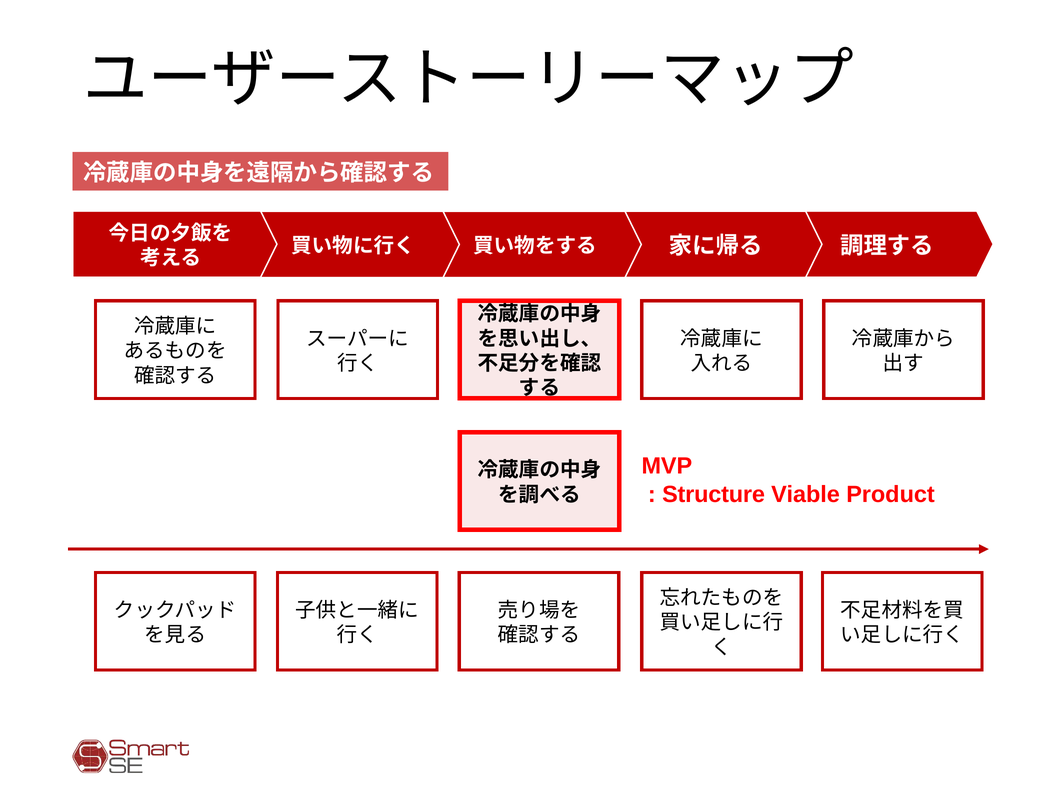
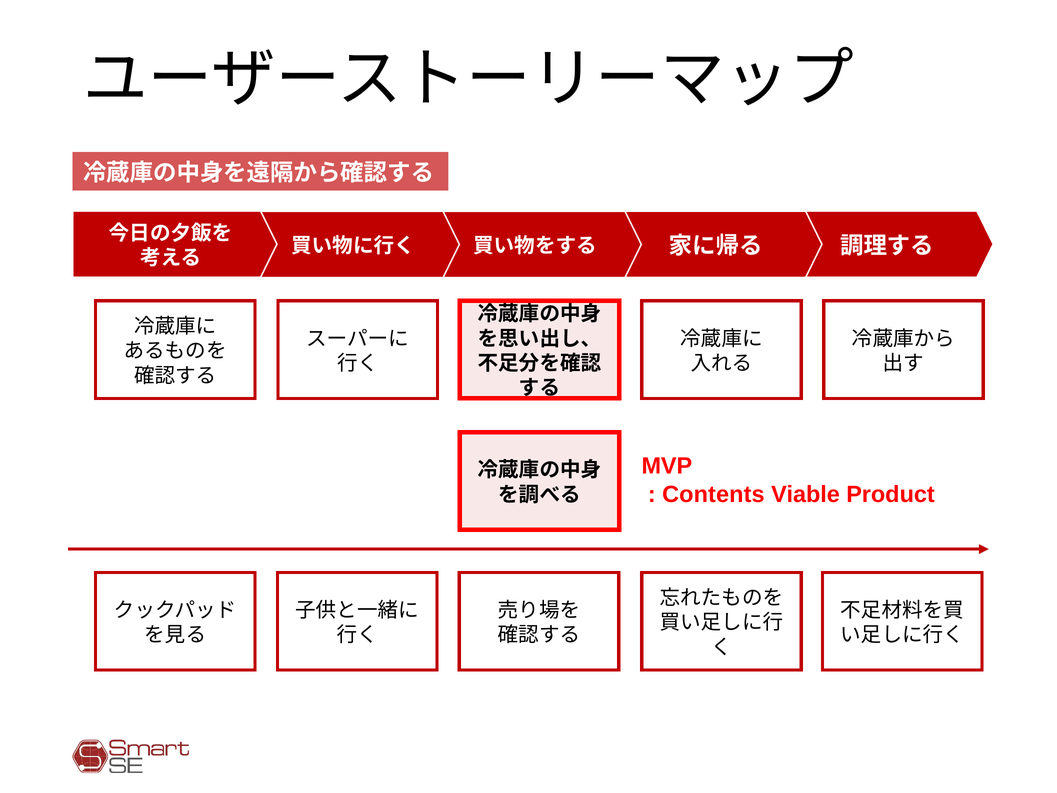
Structure: Structure -> Contents (713, 494)
